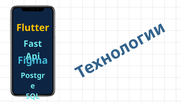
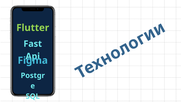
Flutter colour: yellow -> light green (33, 28)
